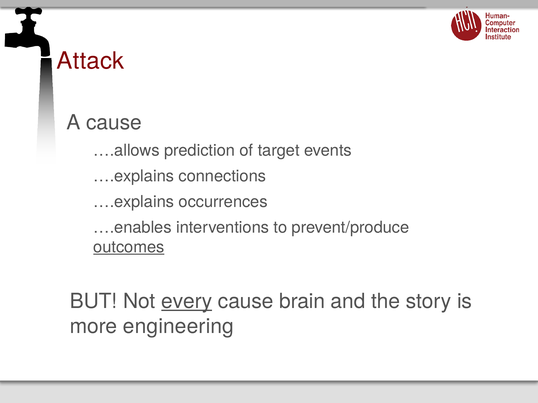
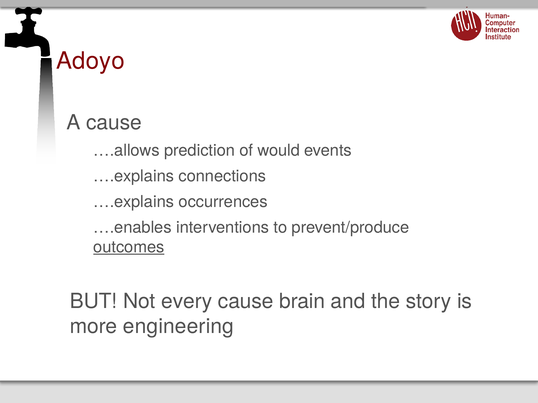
Attack: Attack -> Adoyo (90, 61)
target: target -> would (279, 151)
every underline: present -> none (187, 302)
